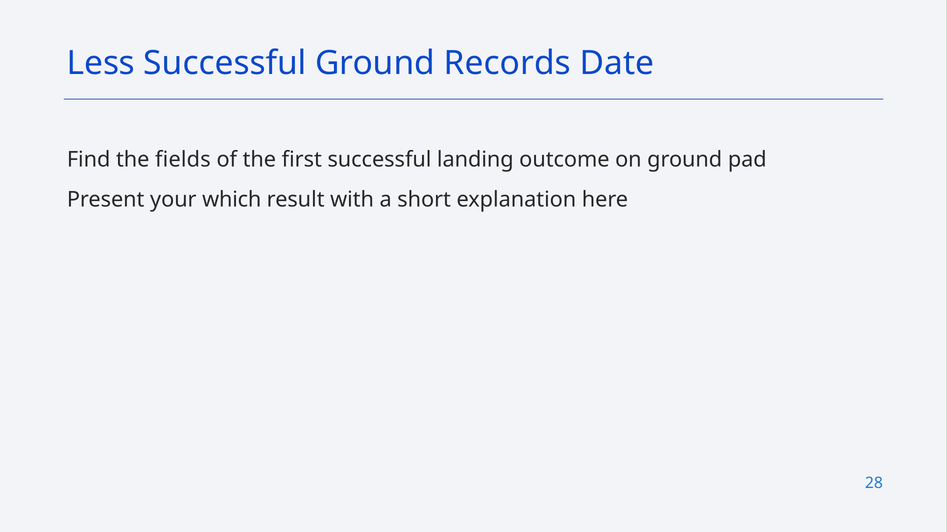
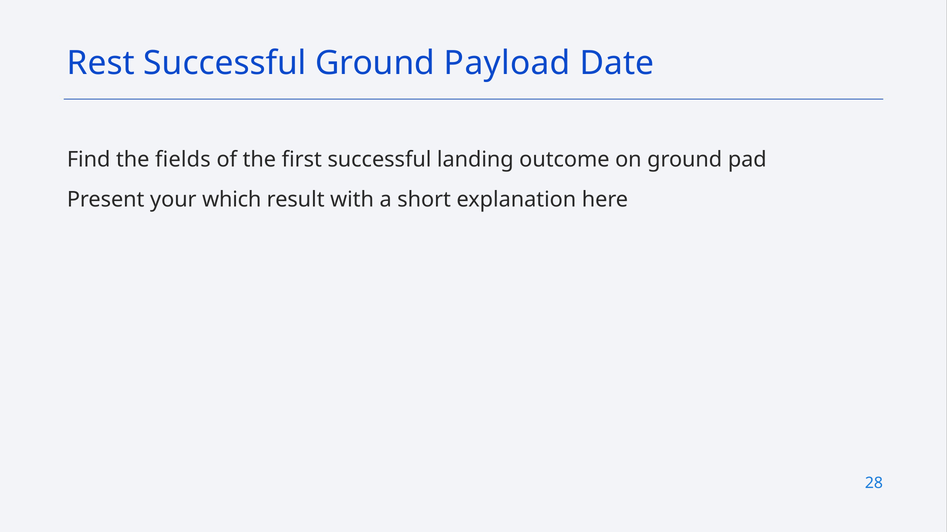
Less: Less -> Rest (101, 63)
Records: Records -> Payload (507, 63)
